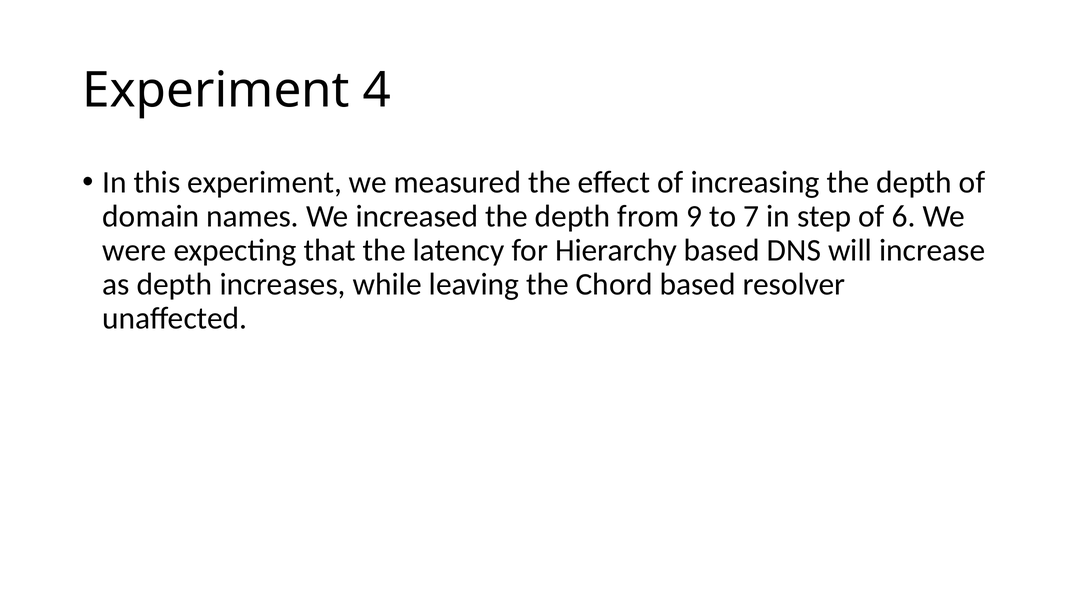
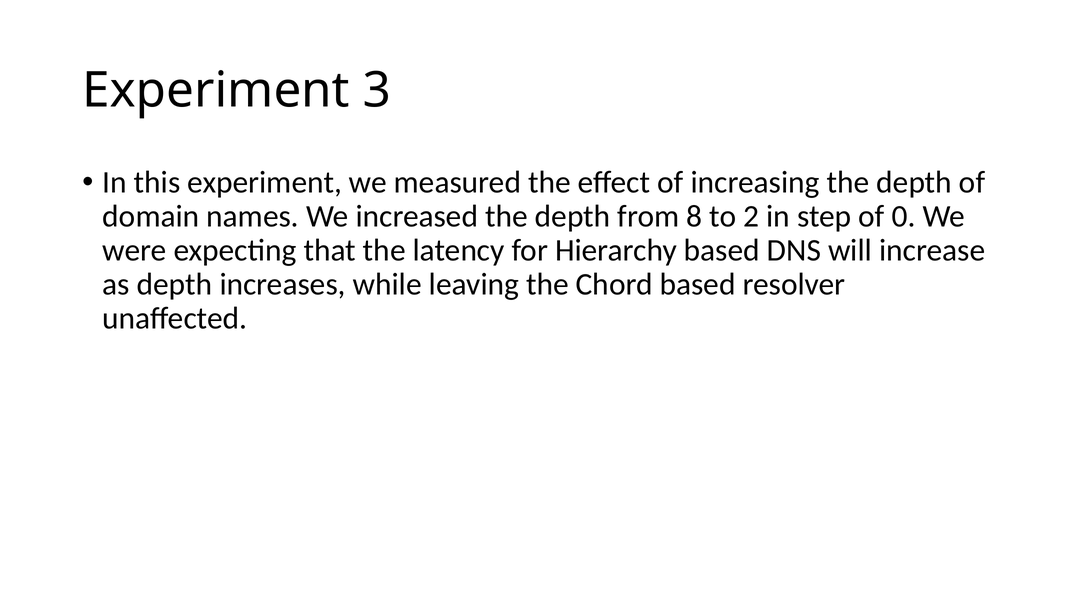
4: 4 -> 3 (377, 91)
9: 9 -> 8 (694, 216)
7: 7 -> 2 (751, 216)
6: 6 -> 0 (904, 216)
